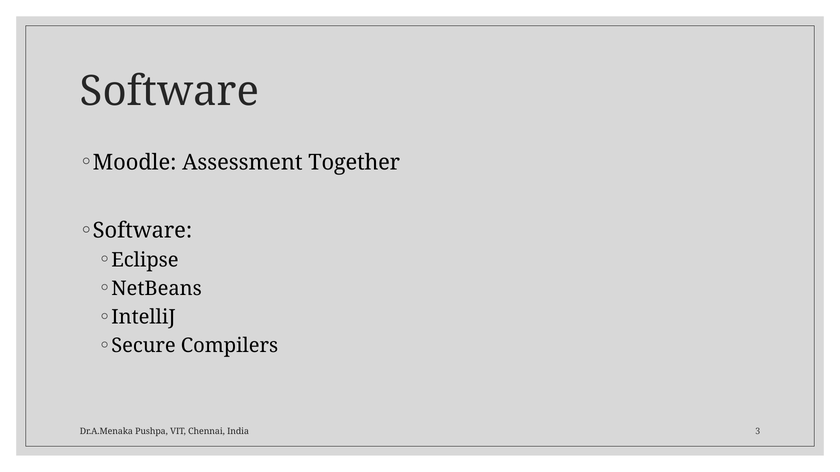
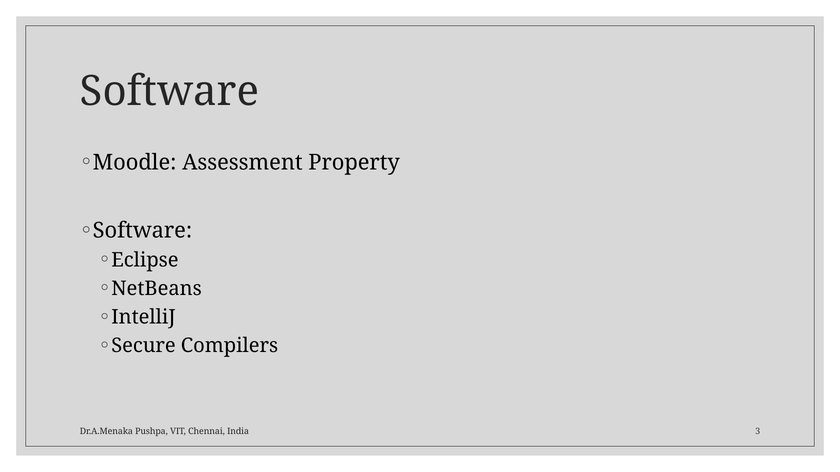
Together: Together -> Property (354, 163)
